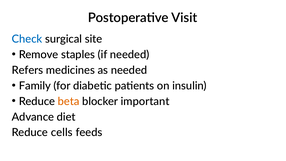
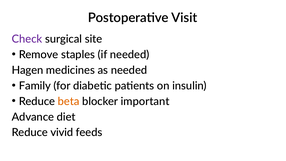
Check colour: blue -> purple (27, 39)
Refers: Refers -> Hagen (28, 70)
cells: cells -> vivid (62, 132)
